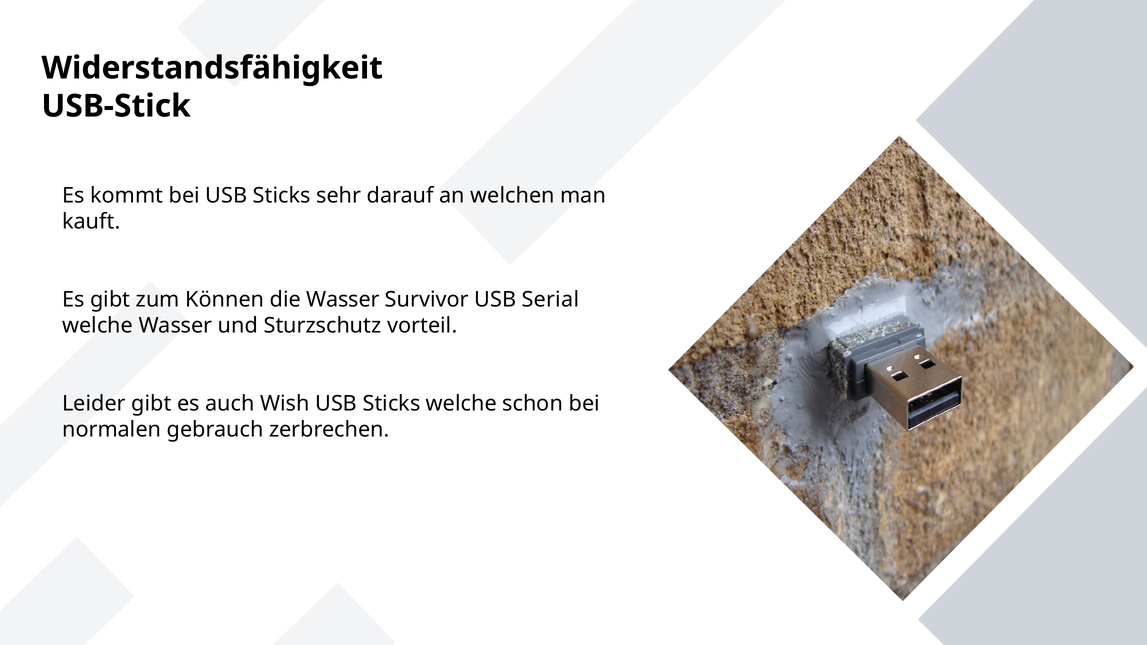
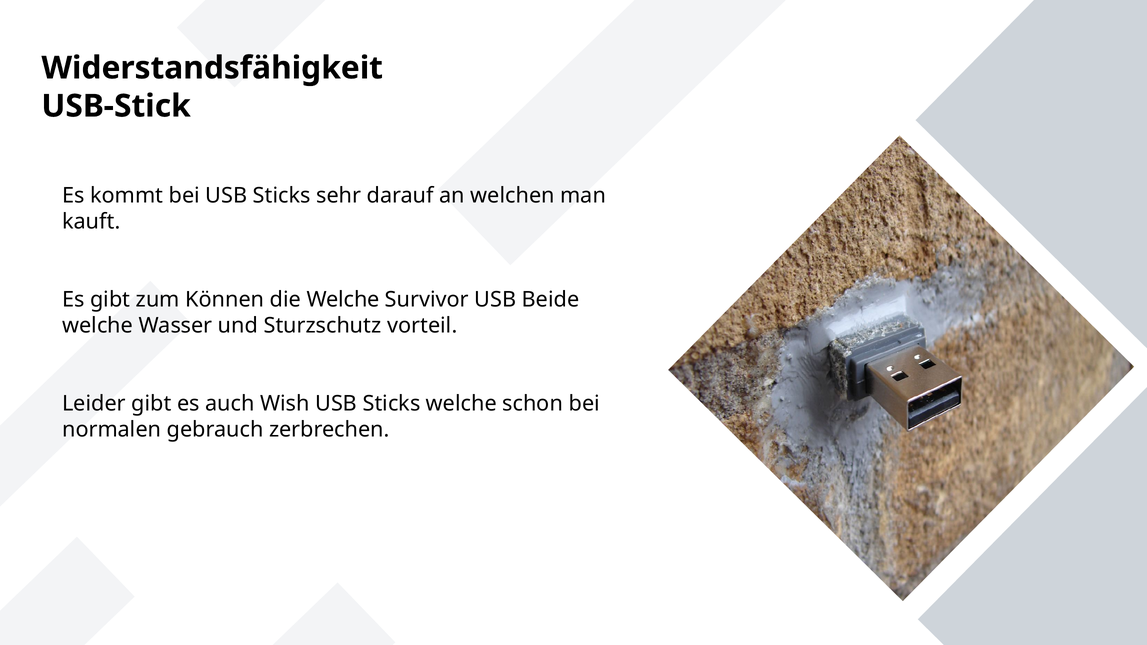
die Wasser: Wasser -> Welche (343, 300)
Serial: Serial -> Beide (551, 300)
